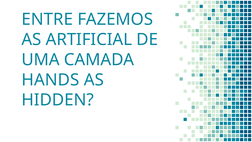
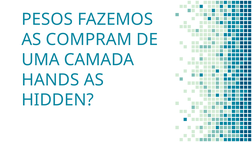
ENTRE: ENTRE -> PESOS (47, 19)
ARTIFICIAL: ARTIFICIAL -> COMPRAM (89, 39)
